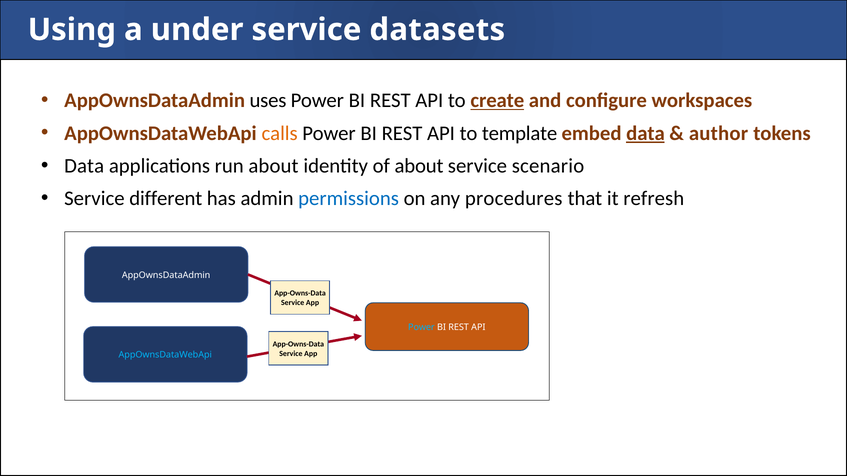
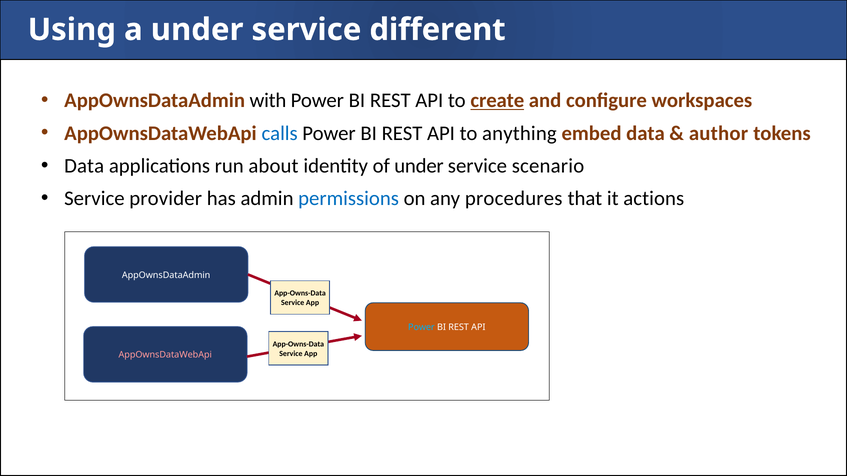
datasets: datasets -> different (438, 30)
uses: uses -> with (268, 101)
calls colour: orange -> blue (280, 133)
template: template -> anything (519, 133)
data underline: present -> none (645, 133)
of about: about -> under (419, 166)
different: different -> provider (166, 199)
refresh: refresh -> actions (654, 199)
AppOwnsDataWebApi colour: light blue -> pink (165, 355)
